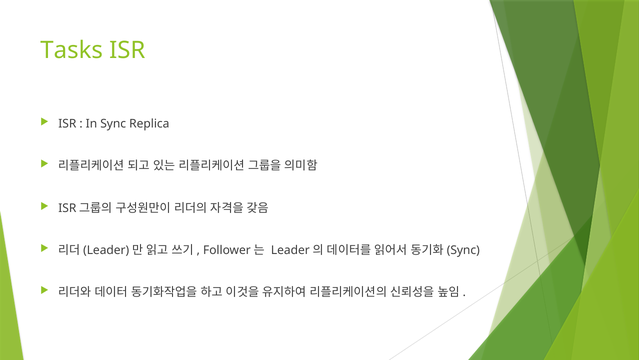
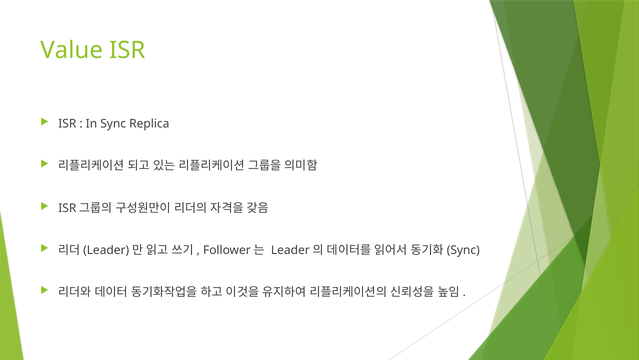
Tasks: Tasks -> Value (72, 50)
